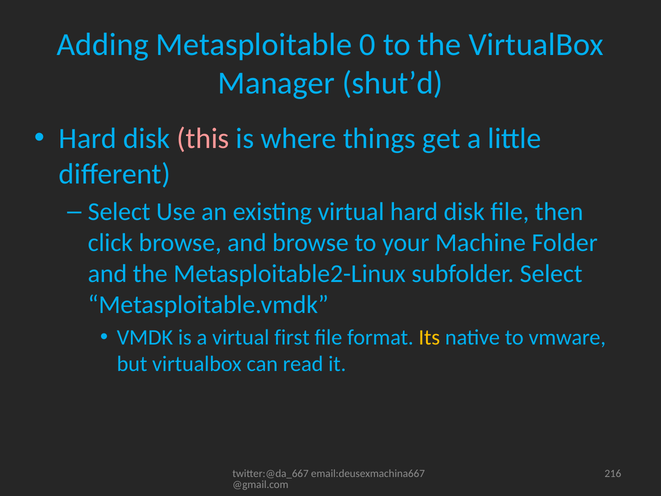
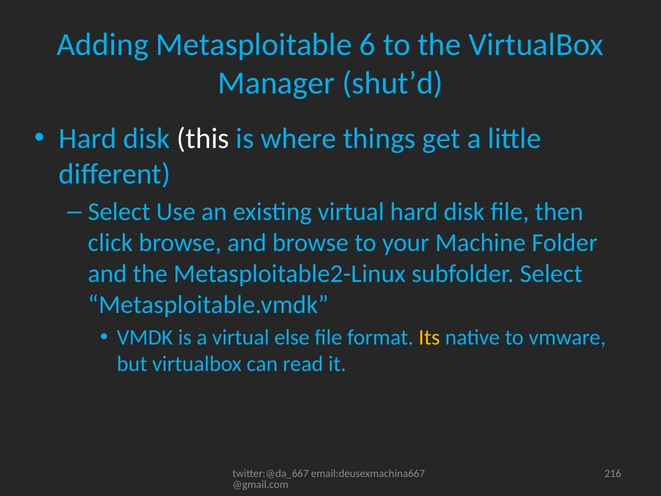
0: 0 -> 6 (368, 45)
this colour: pink -> white (203, 139)
first: first -> else (292, 337)
